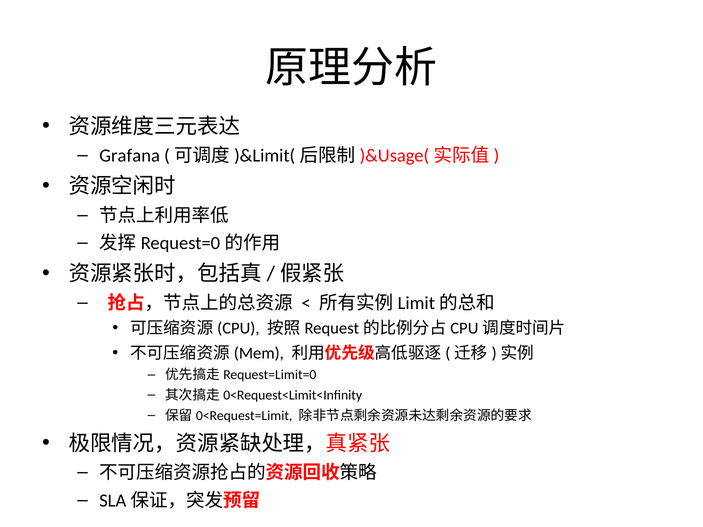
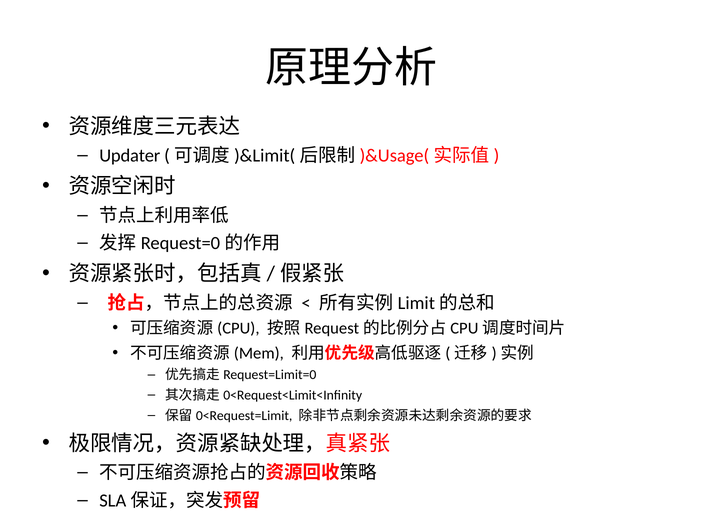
Grafana: Grafana -> Updater (130, 156)
